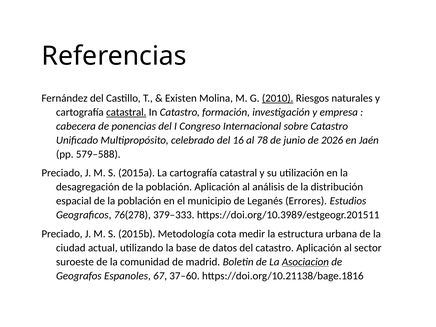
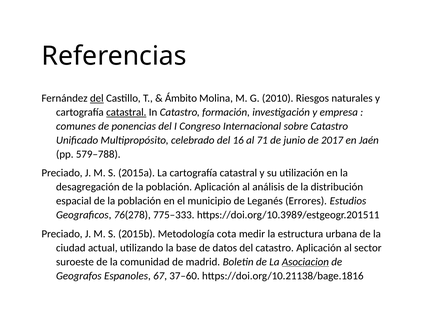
del underline: none -> present (97, 98)
Existen: Existen -> Ámbito (181, 98)
2010 underline: present -> none (278, 98)
cabecera: cabecera -> comunes (76, 126)
78: 78 -> 71 (262, 140)
2026: 2026 -> 2017 (332, 140)
579–588: 579–588 -> 579–788 (98, 154)
379–333: 379–333 -> 775–333 (174, 215)
